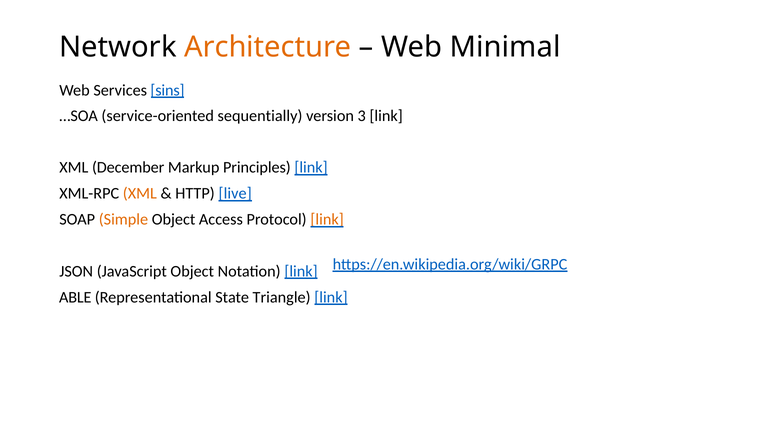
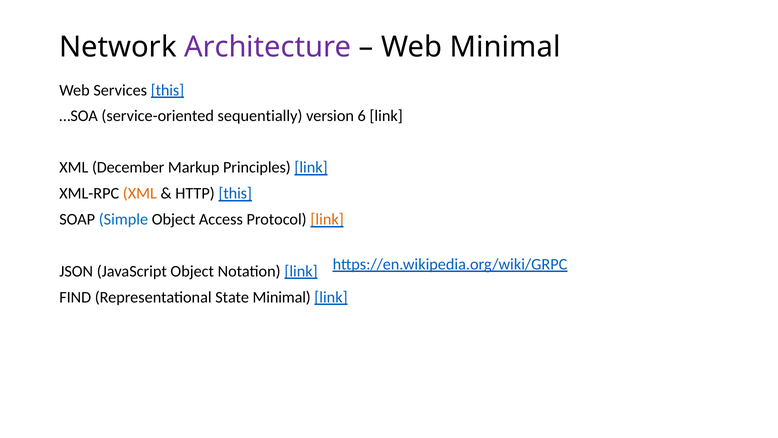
Architecture colour: orange -> purple (268, 47)
Services sins: sins -> this (167, 90)
3: 3 -> 6 (362, 116)
HTTP live: live -> this (235, 193)
Simple colour: orange -> blue (123, 219)
ABLE: ABLE -> FIND (75, 297)
State Triangle: Triangle -> Minimal (282, 297)
